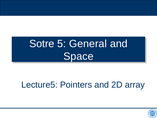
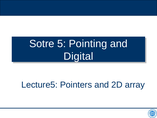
General: General -> Pointing (88, 44)
Space: Space -> Digital (78, 56)
